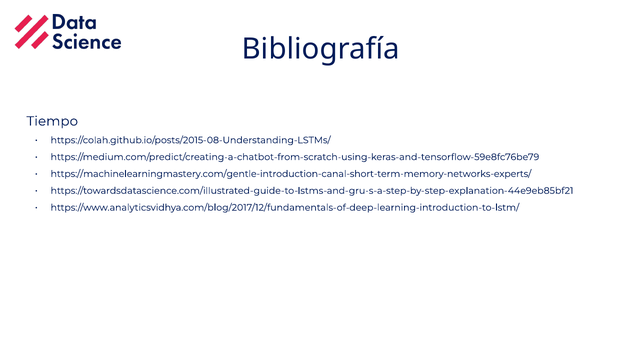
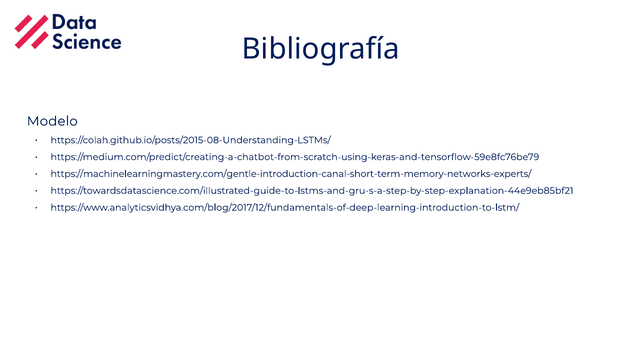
Tiempo: Tiempo -> Modelo (52, 121)
